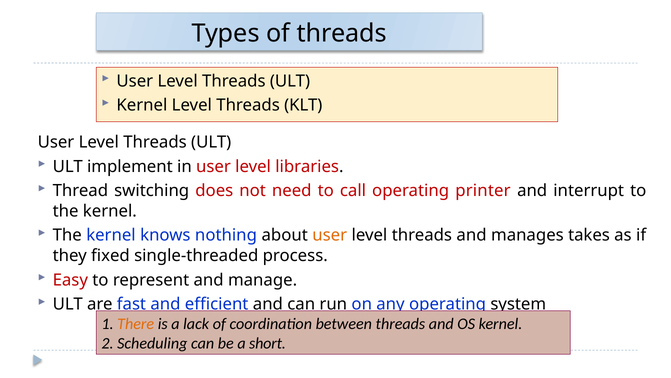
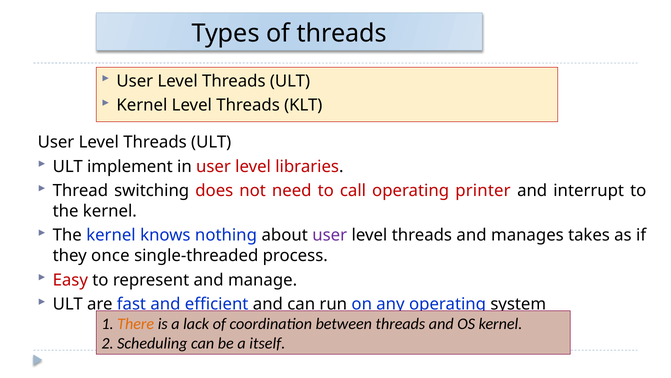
user colour: orange -> purple (330, 235)
fixed: fixed -> once (110, 255)
short: short -> itself (267, 343)
